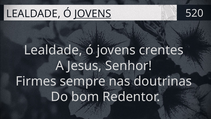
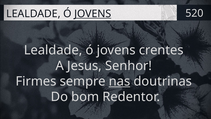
nas underline: none -> present (120, 81)
